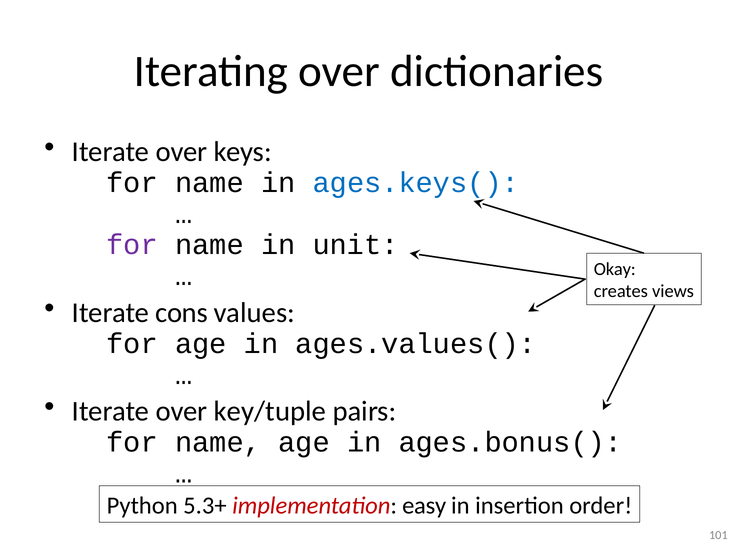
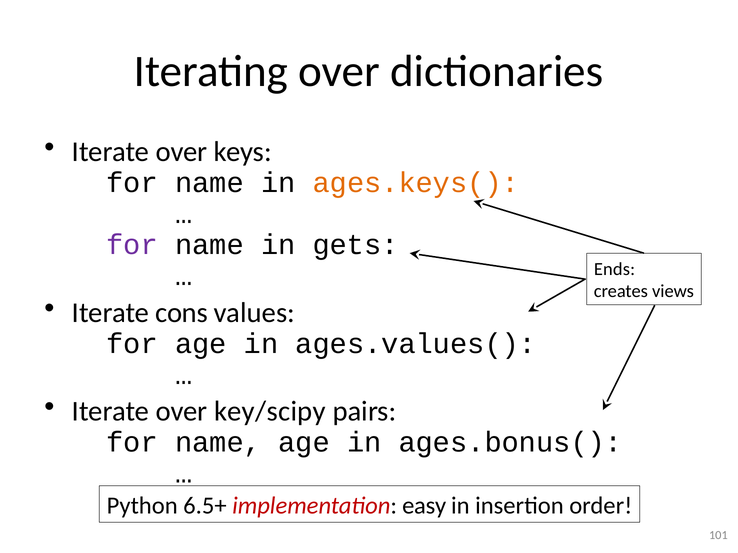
ages.keys( colour: blue -> orange (416, 183)
unit: unit -> gets (356, 245)
Okay: Okay -> Ends (615, 269)
key/tuple: key/tuple -> key/scipy (270, 412)
5.3+: 5.3+ -> 6.5+ (205, 506)
